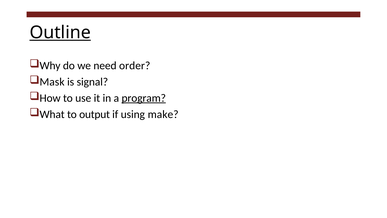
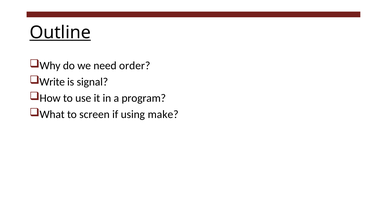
Mask: Mask -> Write (52, 82)
program underline: present -> none (144, 98)
output: output -> screen (94, 114)
